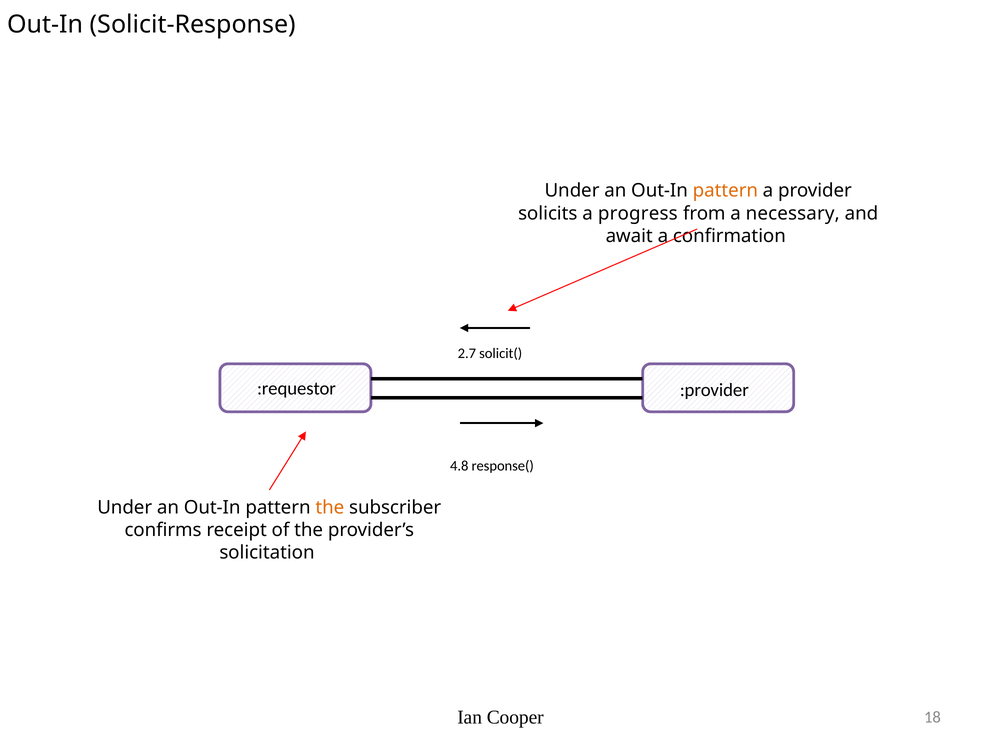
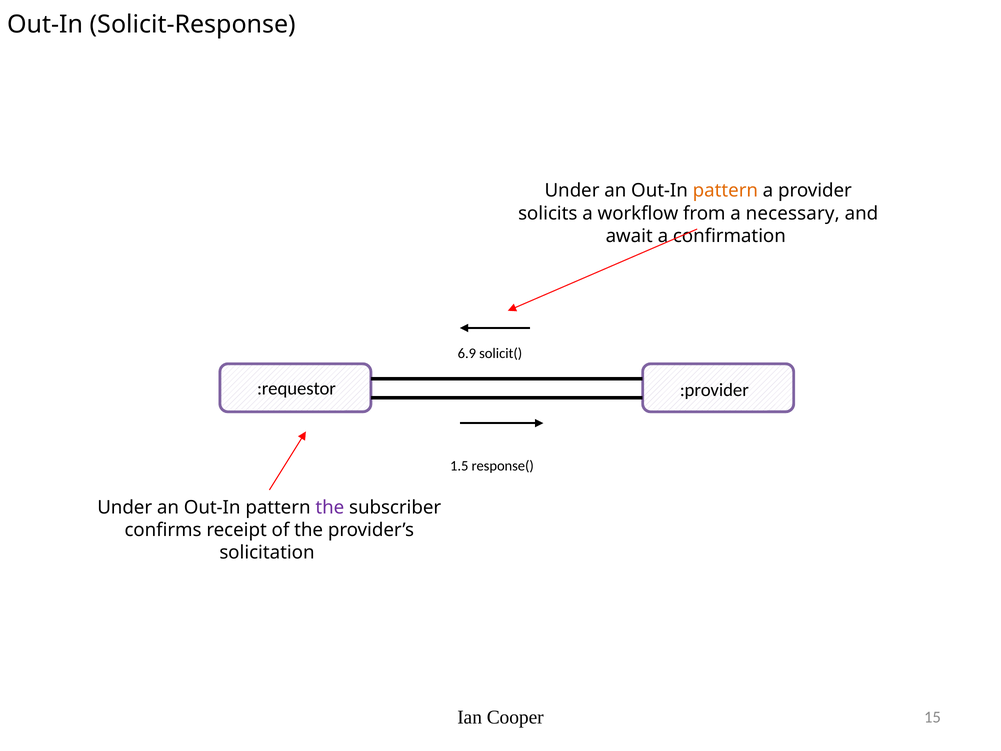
progress: progress -> workflow (638, 213)
2.7: 2.7 -> 6.9 (467, 353)
4.8: 4.8 -> 1.5 (459, 466)
the colour: orange -> purple (330, 507)
18: 18 -> 15 (932, 717)
